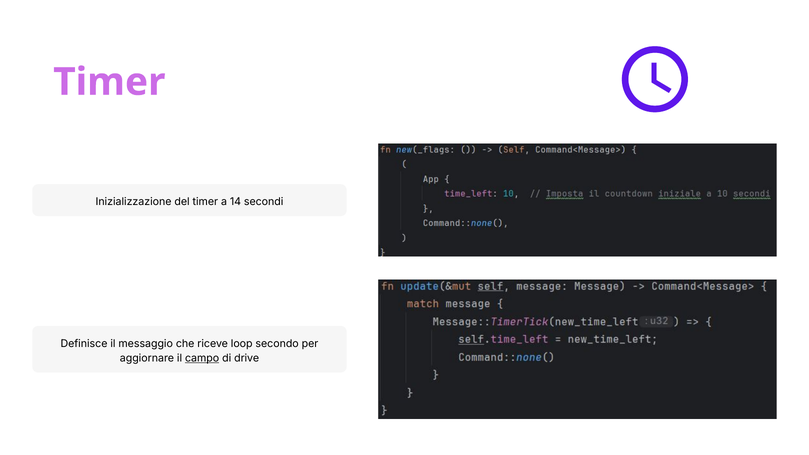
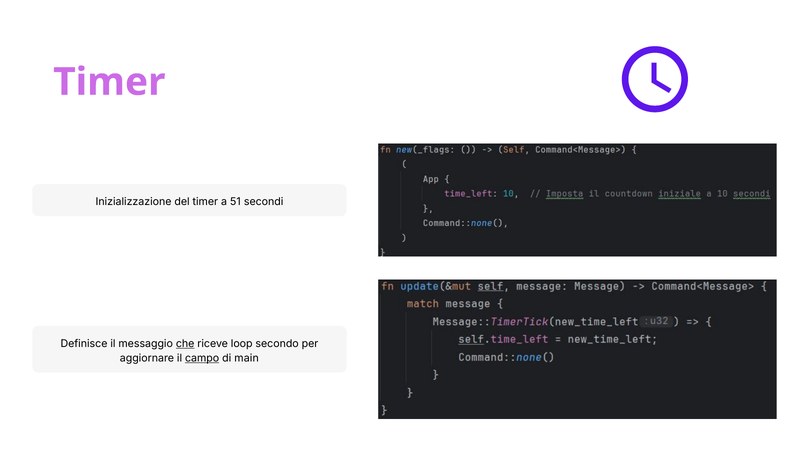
14: 14 -> 51 (235, 202)
che underline: none -> present (185, 344)
drive: drive -> main (247, 358)
